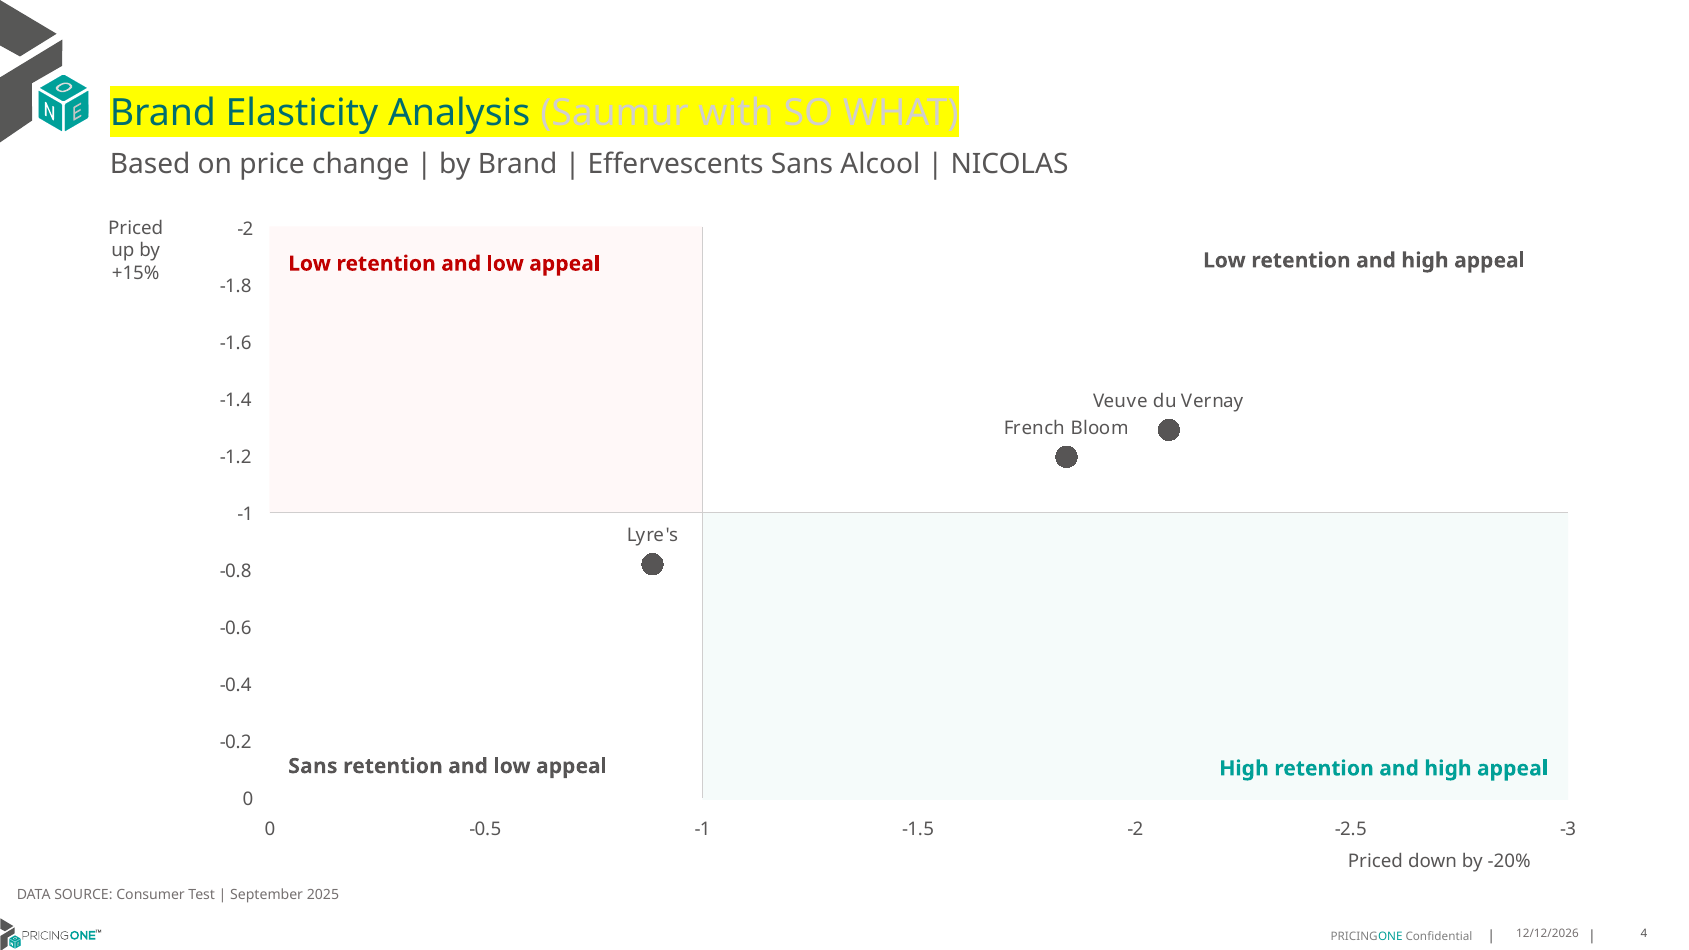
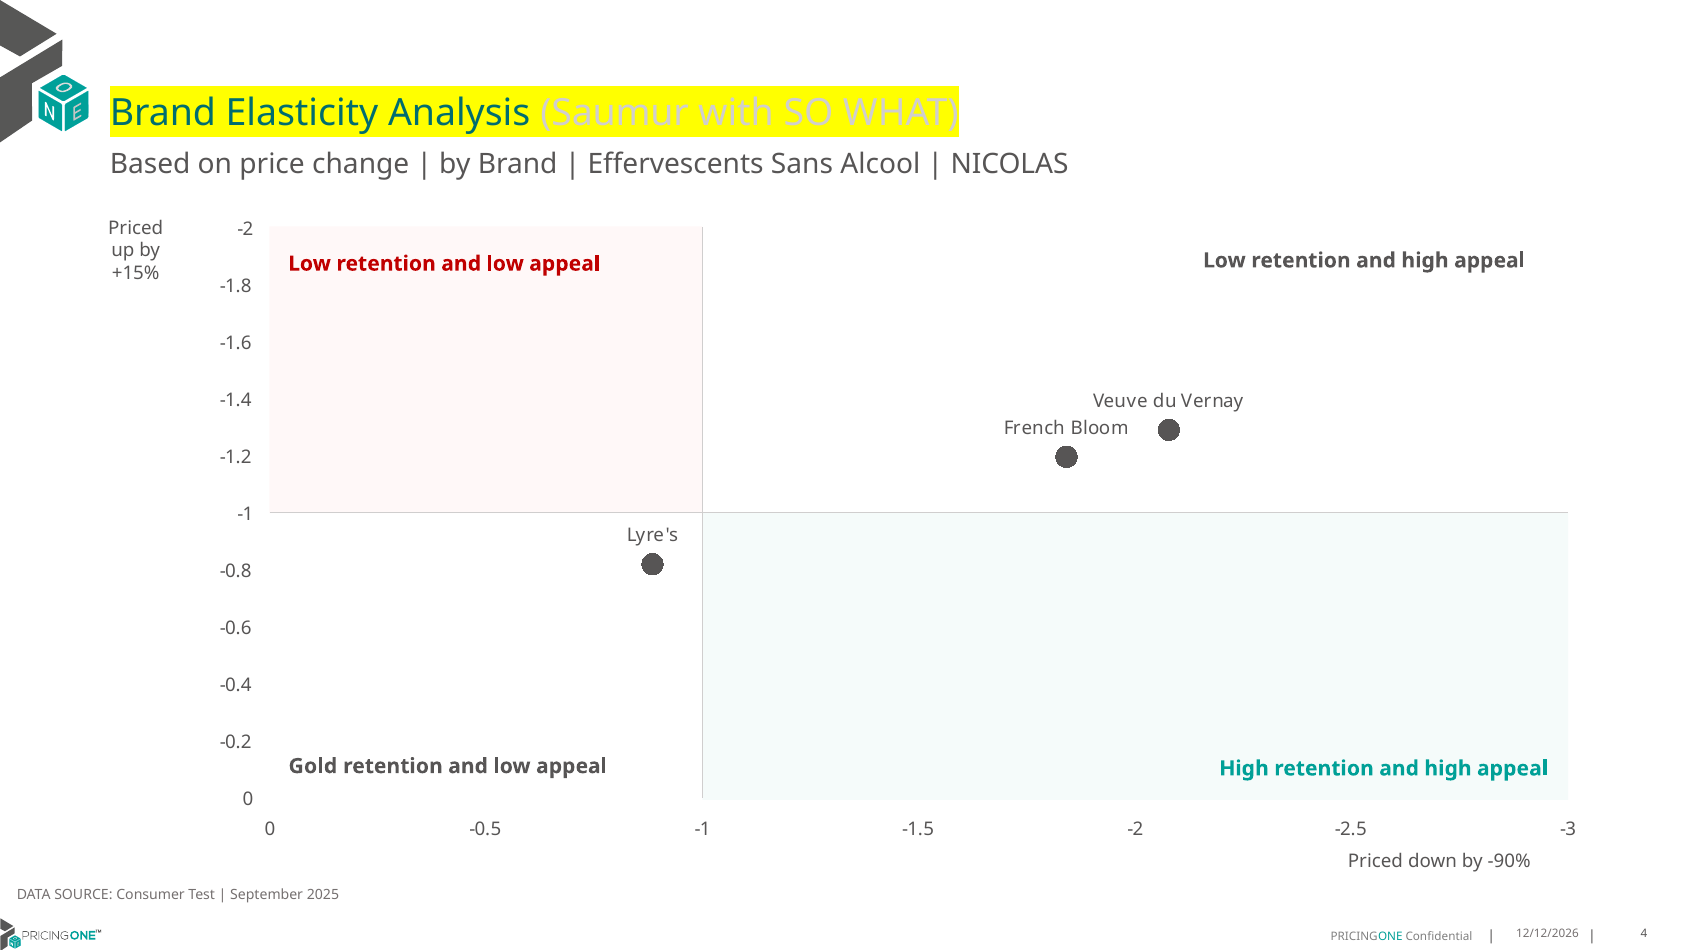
Sans: Sans -> Gold (313, 766)
-20%: -20% -> -90% (1509, 861)
